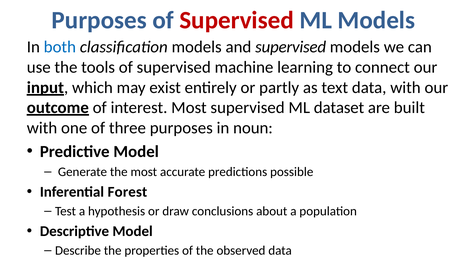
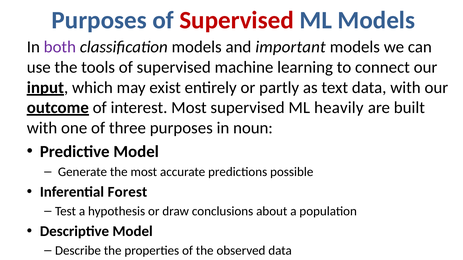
both colour: blue -> purple (60, 47)
and supervised: supervised -> important (291, 47)
dataset: dataset -> heavily (339, 108)
